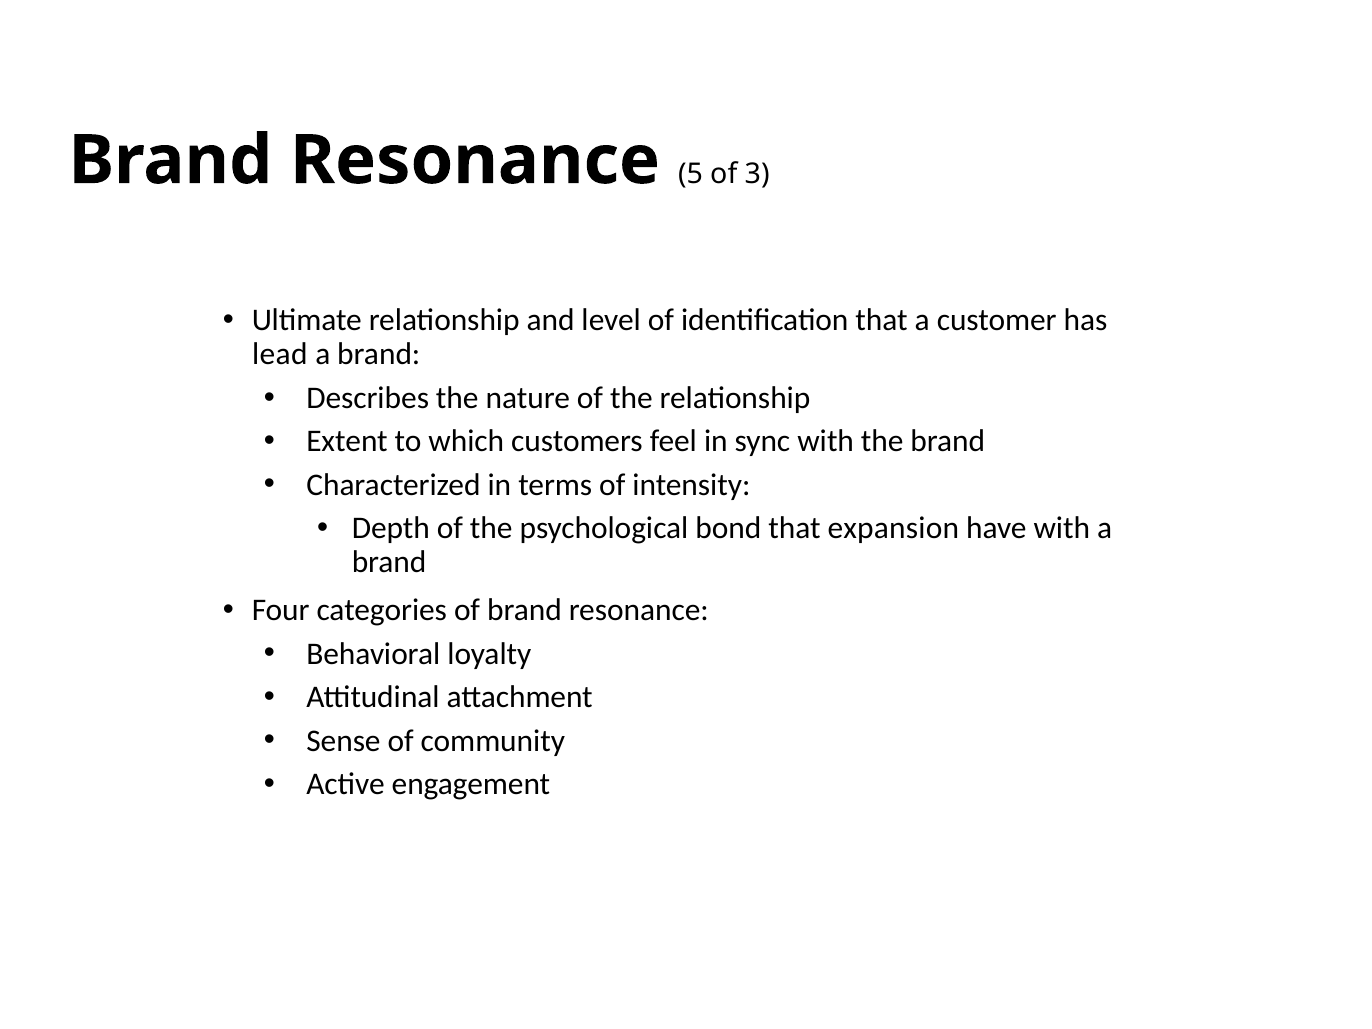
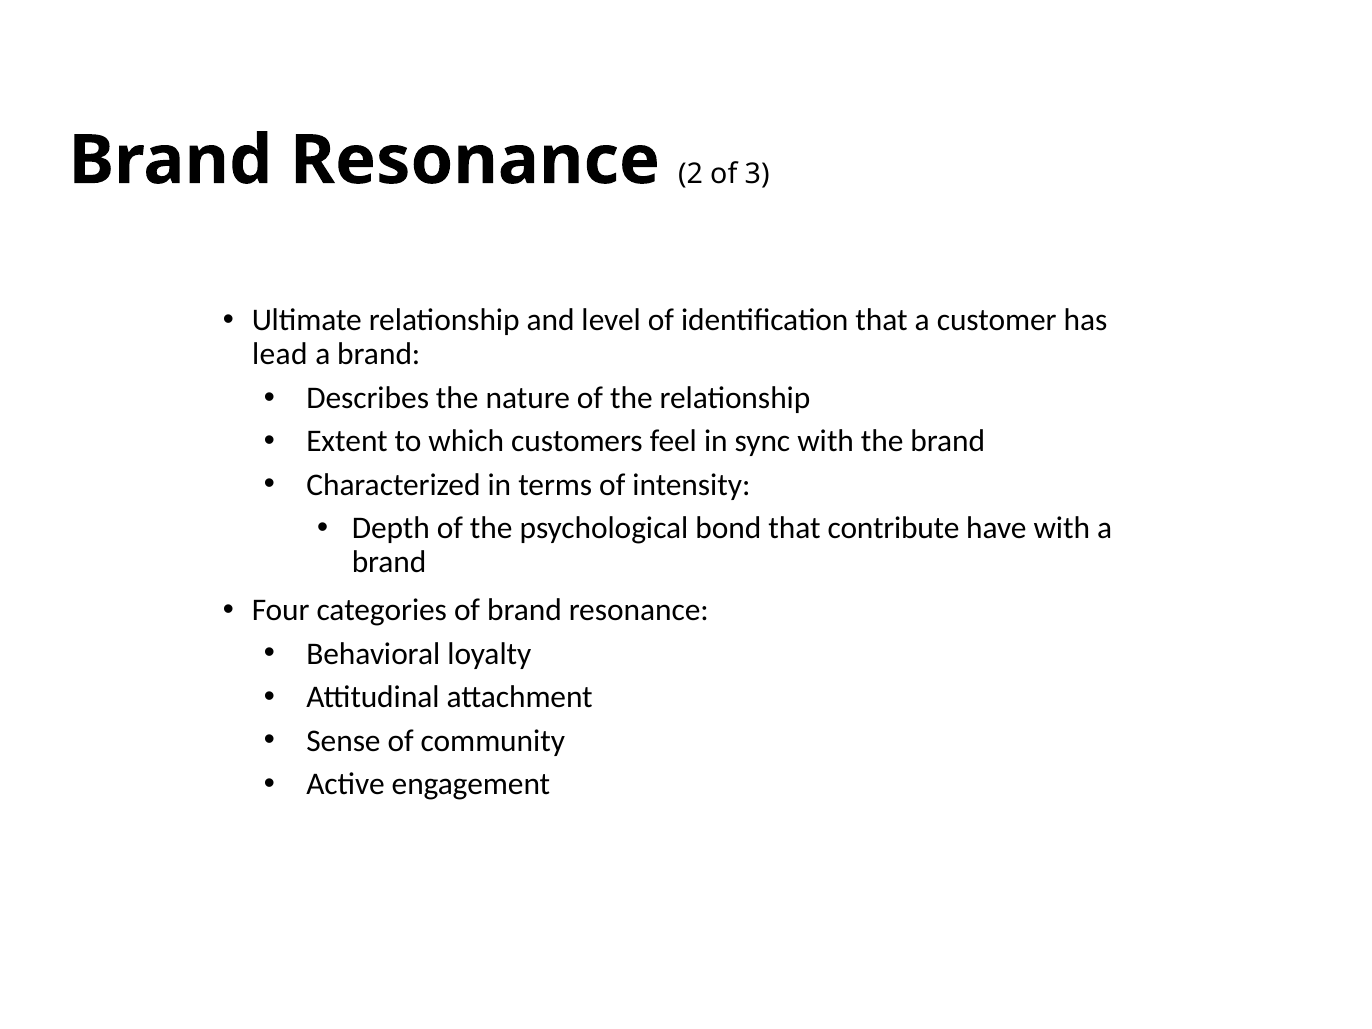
5: 5 -> 2 (690, 174)
expansion: expansion -> contribute (894, 528)
